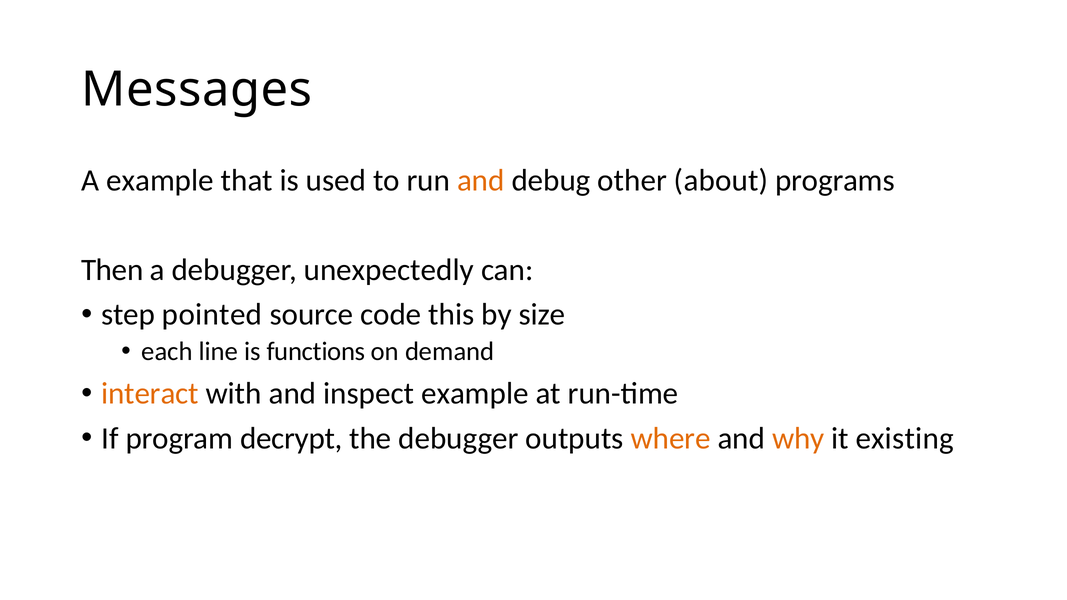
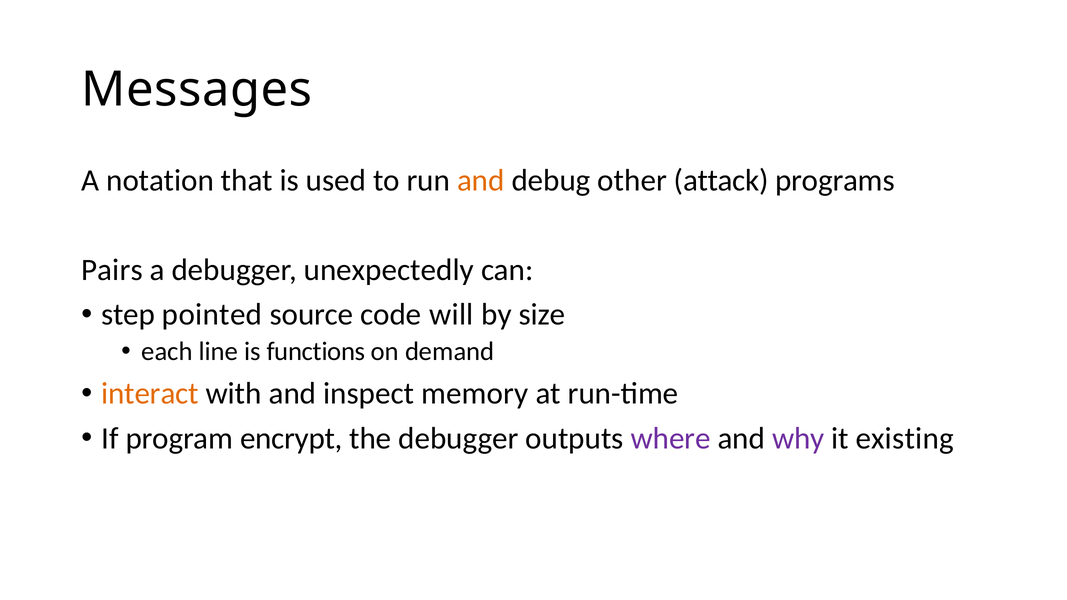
A example: example -> notation (160, 180)
about: about -> attack (721, 180)
Then: Then -> Pairs (112, 270)
this: this -> will (451, 315)
inspect example: example -> memory (475, 394)
decrypt: decrypt -> encrypt (291, 438)
where colour: orange -> purple (671, 438)
why colour: orange -> purple (798, 438)
